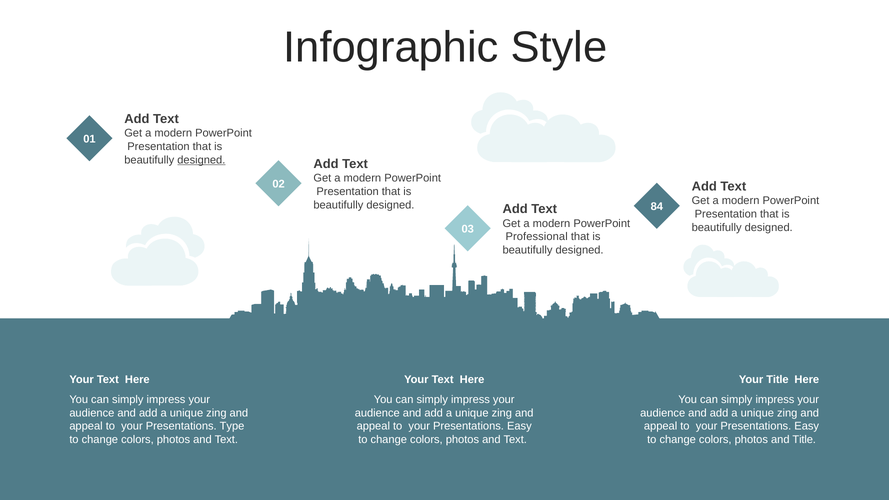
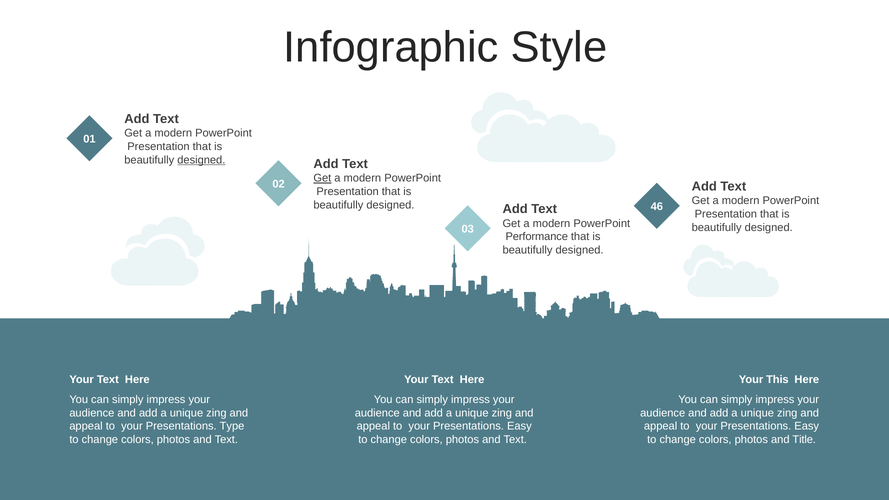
Get underline: none -> present (322, 178)
84: 84 -> 46 (657, 207)
Professional: Professional -> Performance (537, 237)
Your Title: Title -> This (777, 380)
